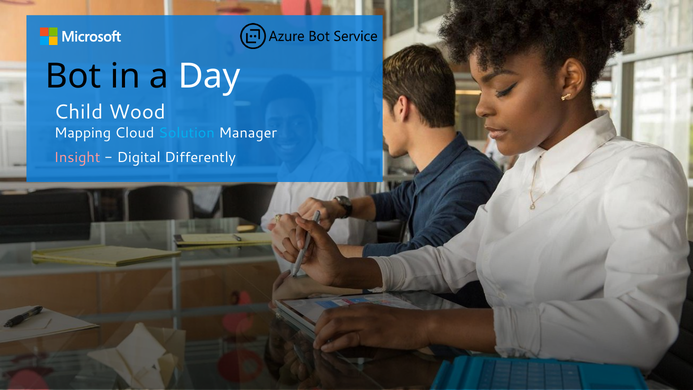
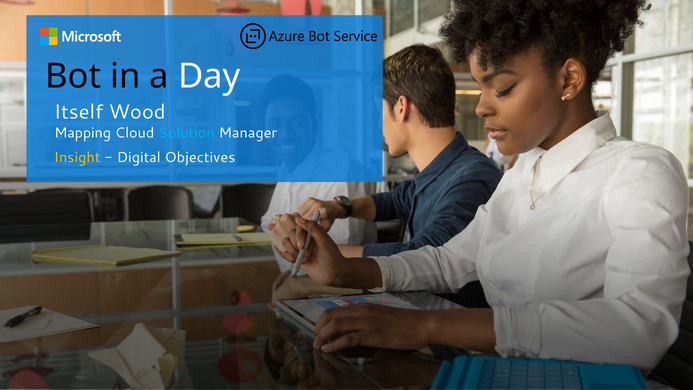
Child: Child -> Itself (79, 112)
Insight colour: pink -> yellow (77, 157)
Differently: Differently -> Objectives (200, 157)
